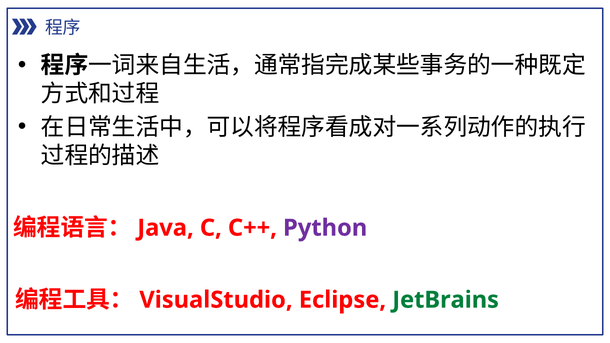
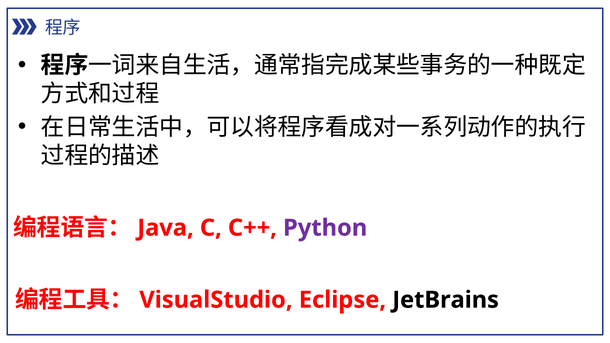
JetBrains colour: green -> black (446, 300)
